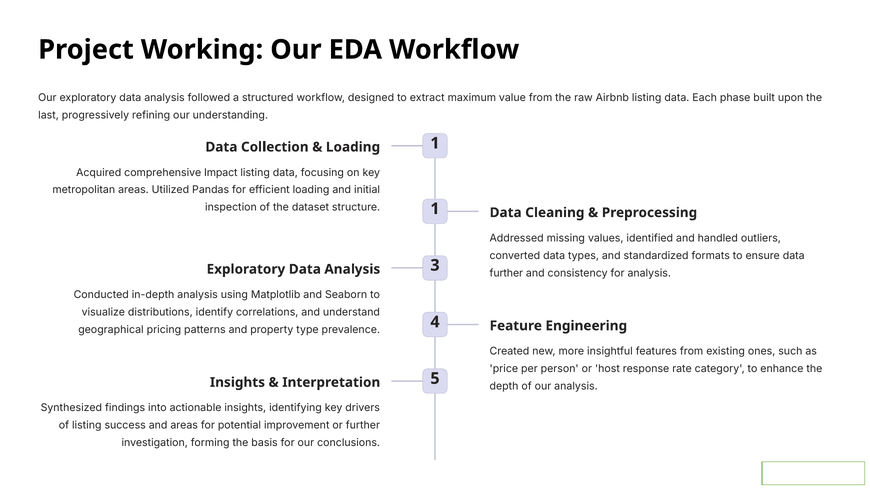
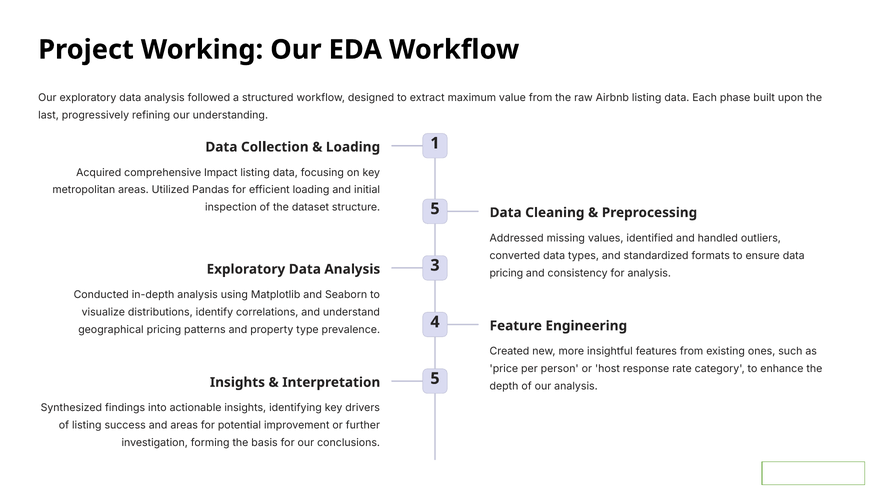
structure 1: 1 -> 5 (435, 208)
further: further -> pricing (506, 273)
